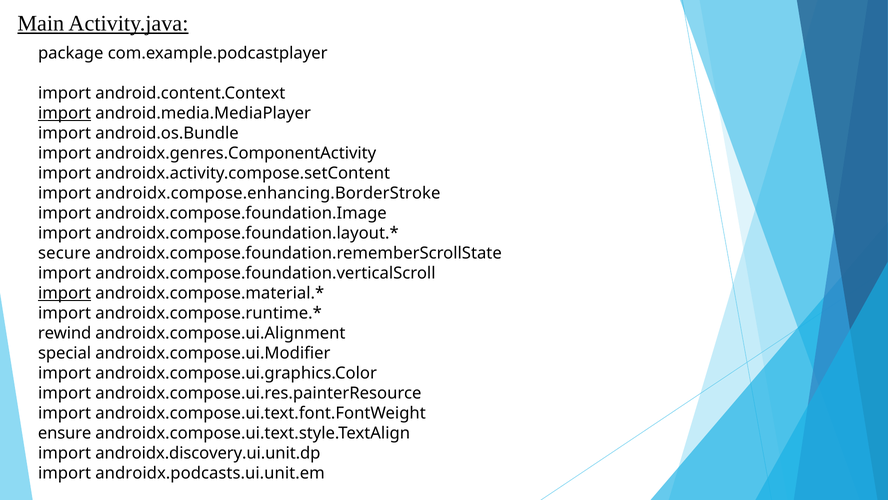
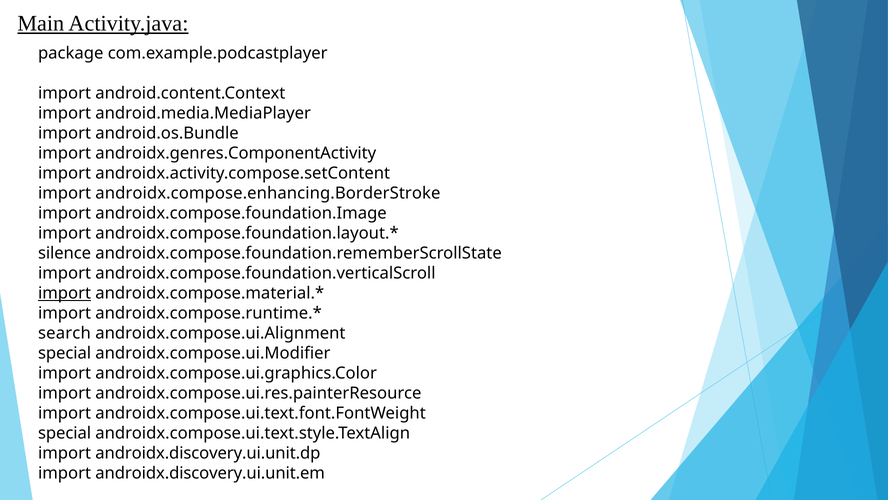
import underline: present -> none (65, 113)
secure: secure -> silence (65, 253)
rewind: rewind -> search (64, 333)
ensure: ensure -> special (65, 433)
androidx.podcasts.ui.unit.em: androidx.podcasts.ui.unit.em -> androidx.discovery.ui.unit.em (210, 473)
